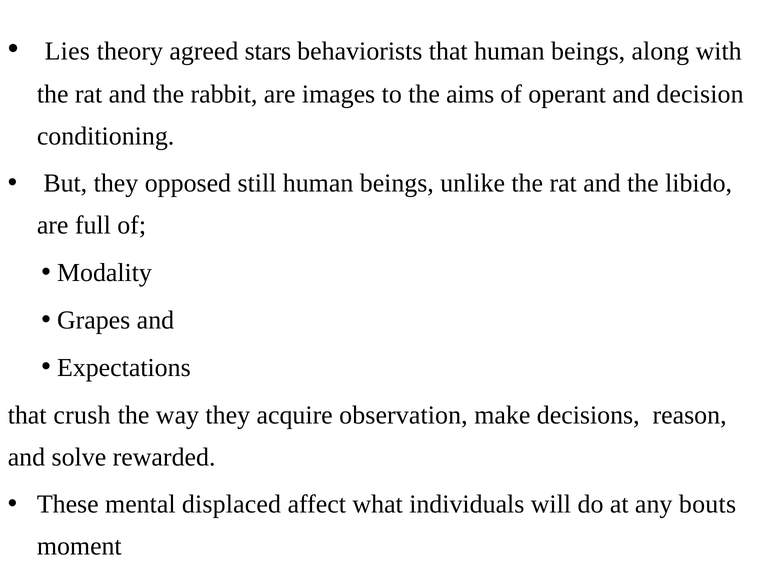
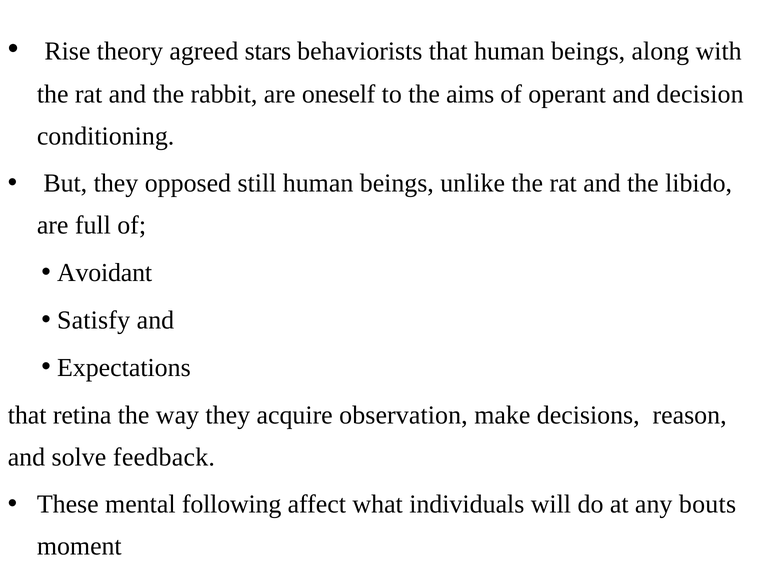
Lies: Lies -> Rise (67, 51)
images: images -> oneself (339, 94)
Modality: Modality -> Avoidant (105, 273)
Grapes: Grapes -> Satisfy (94, 320)
crush: crush -> retina (82, 415)
rewarded: rewarded -> feedback (164, 457)
displaced: displaced -> following (232, 504)
